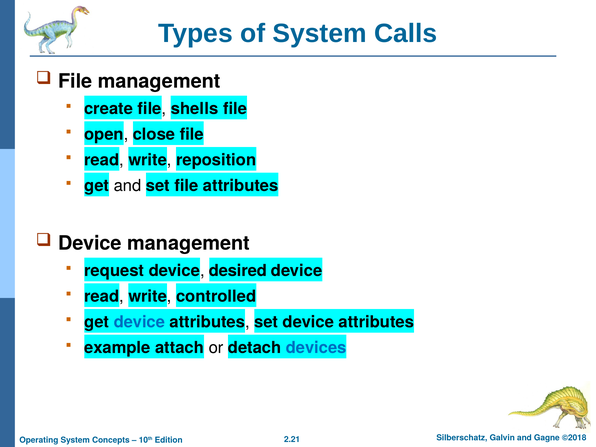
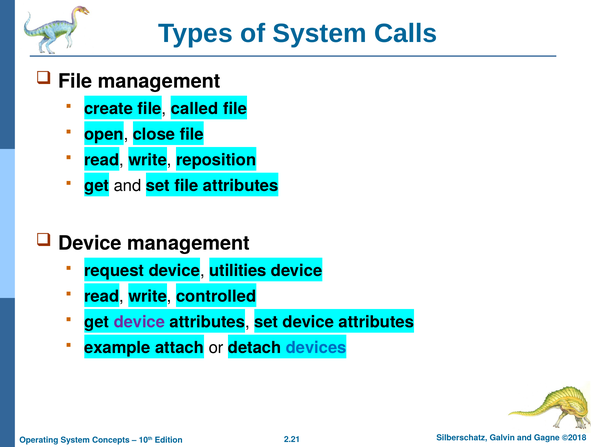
shells: shells -> called (195, 109)
desired: desired -> utilities (238, 271)
device colour: blue -> purple (139, 322)
